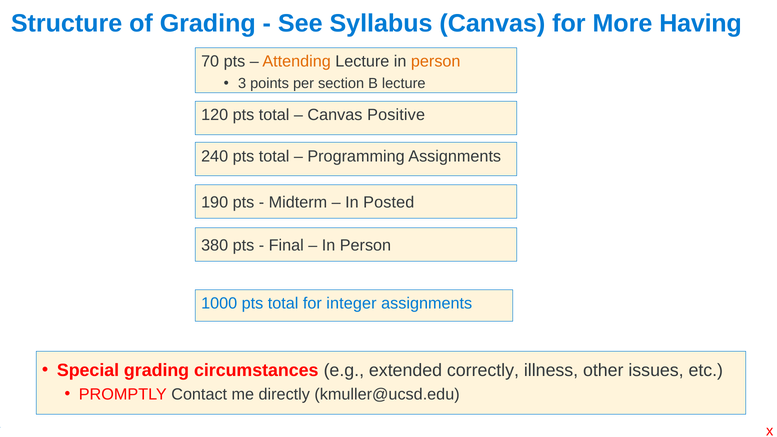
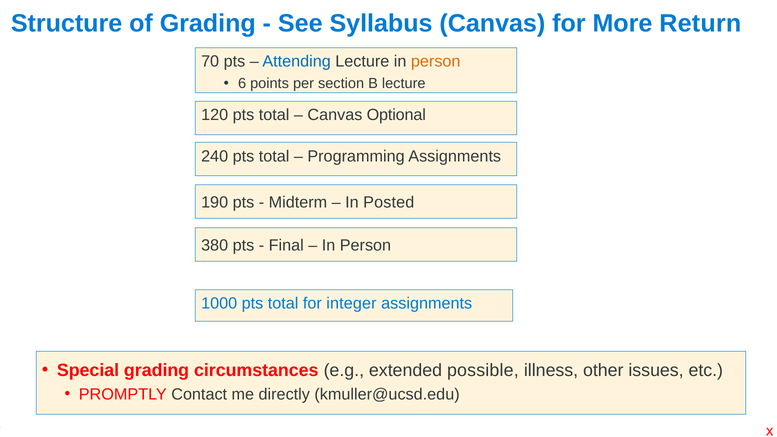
Having: Having -> Return (700, 23)
Attending colour: orange -> blue (297, 61)
3: 3 -> 6 (242, 84)
Positive: Positive -> Optional (396, 115)
correctly: correctly -> possible (483, 370)
